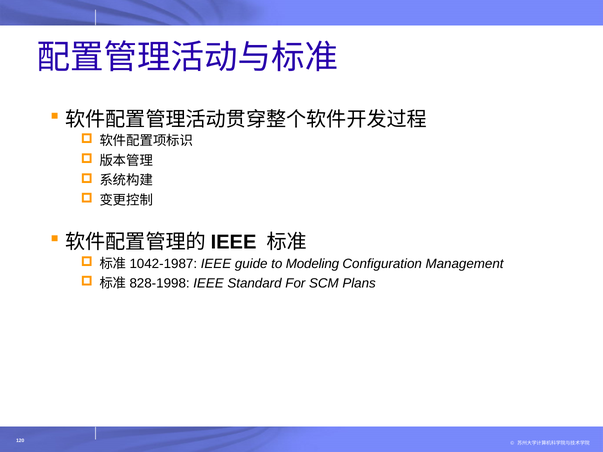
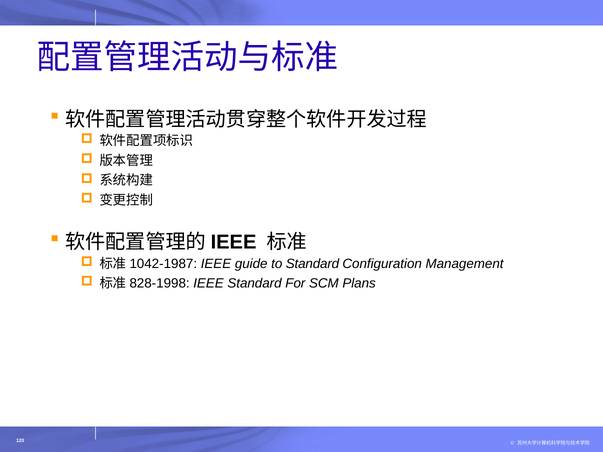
to Modeling: Modeling -> Standard (312, 264)
